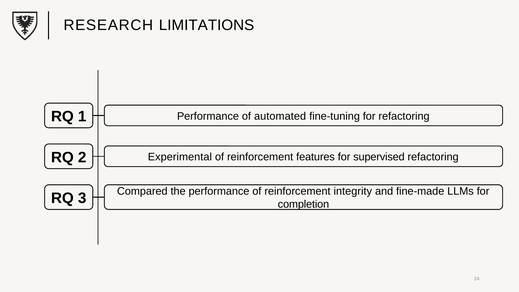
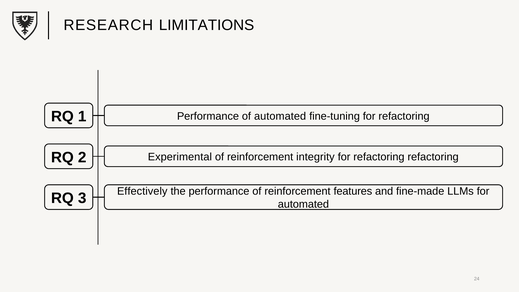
features: features -> integrity (315, 157)
supervised: supervised -> refactoring (379, 157)
Compared: Compared -> Effectively (142, 191)
integrity: integrity -> features (353, 191)
completion: completion -> automated (303, 204)
